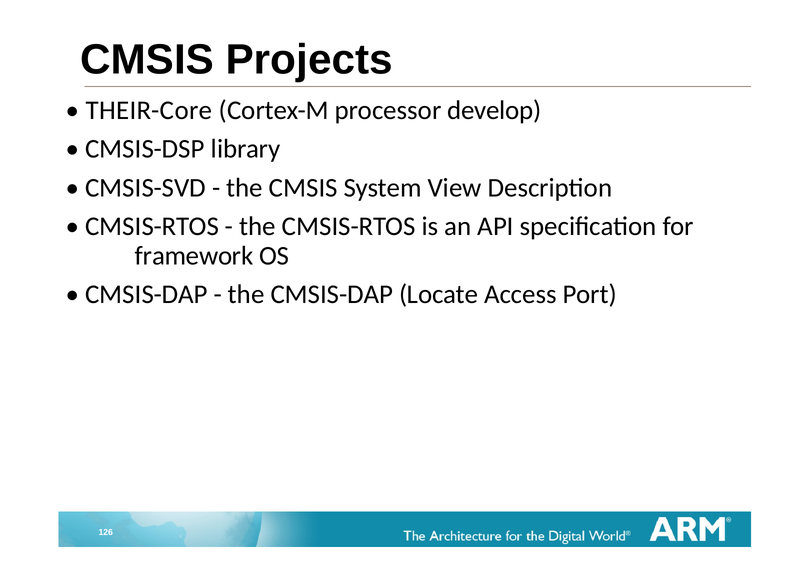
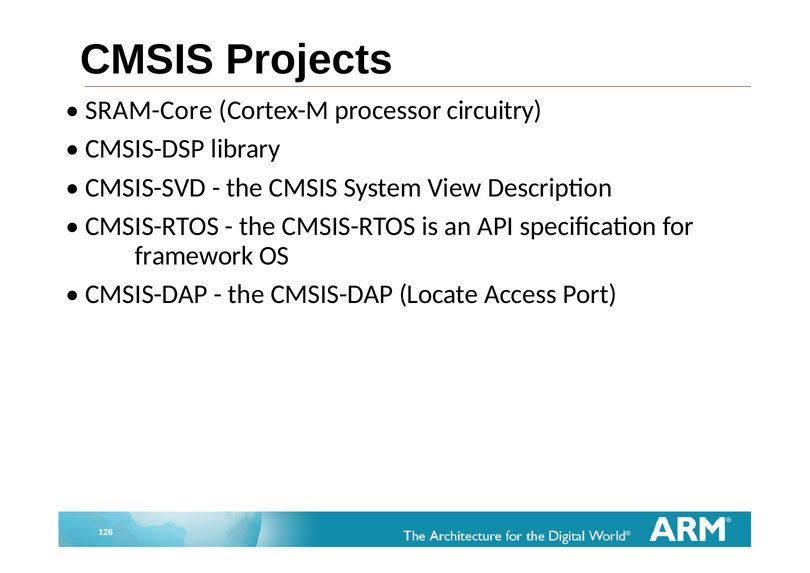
THEIR-Core: THEIR-Core -> SRAM-Core (149, 110)
develop: develop -> circuitry (494, 110)
